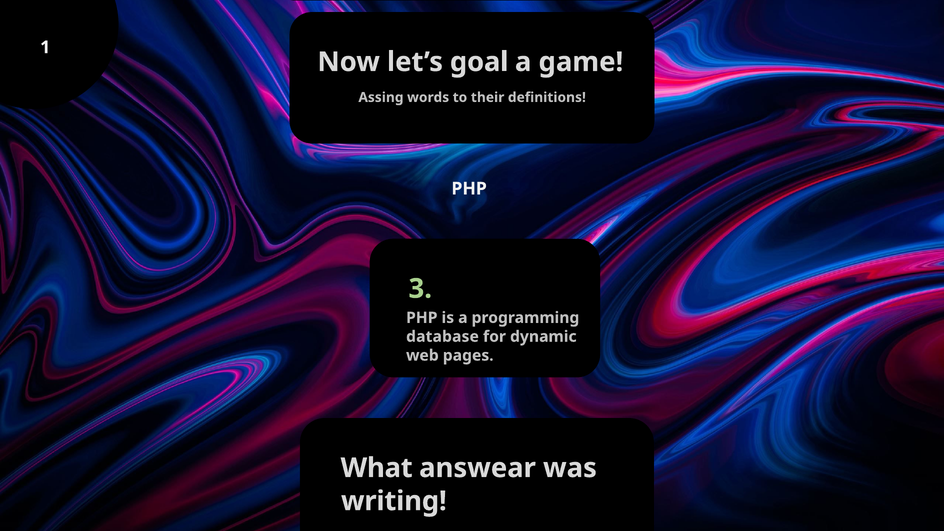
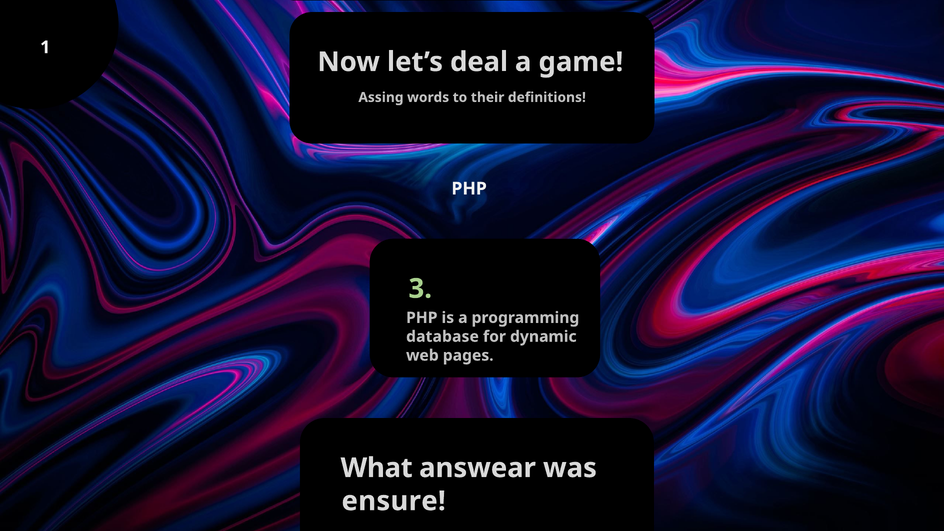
goal: goal -> deal (479, 62)
writing: writing -> ensure (394, 501)
